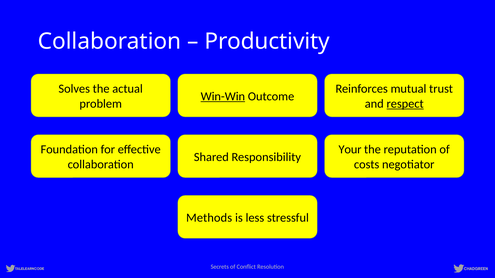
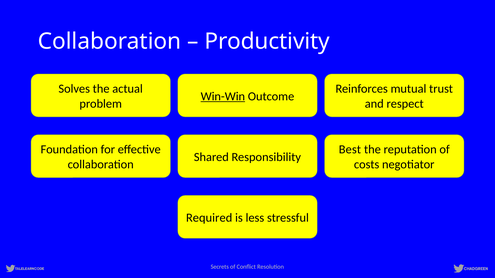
respect underline: present -> none (405, 104)
Your: Your -> Best (350, 150)
Methods: Methods -> Required (209, 218)
